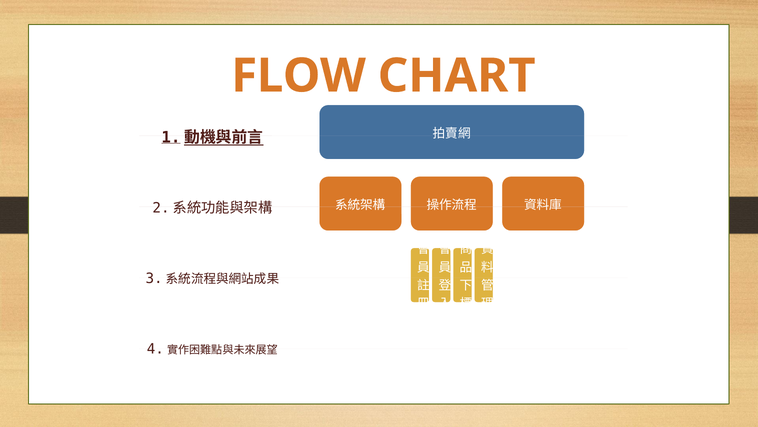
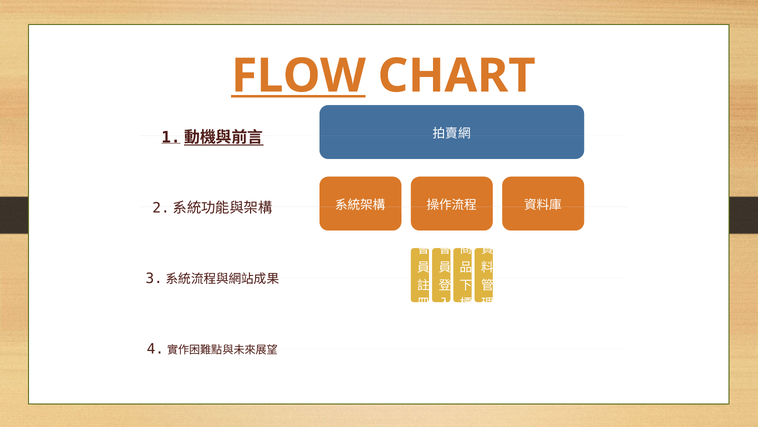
FLOW underline: none -> present (299, 76)
